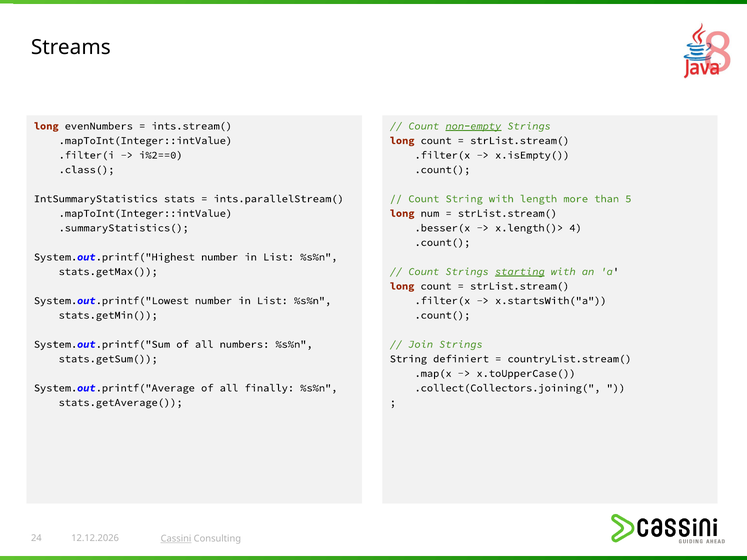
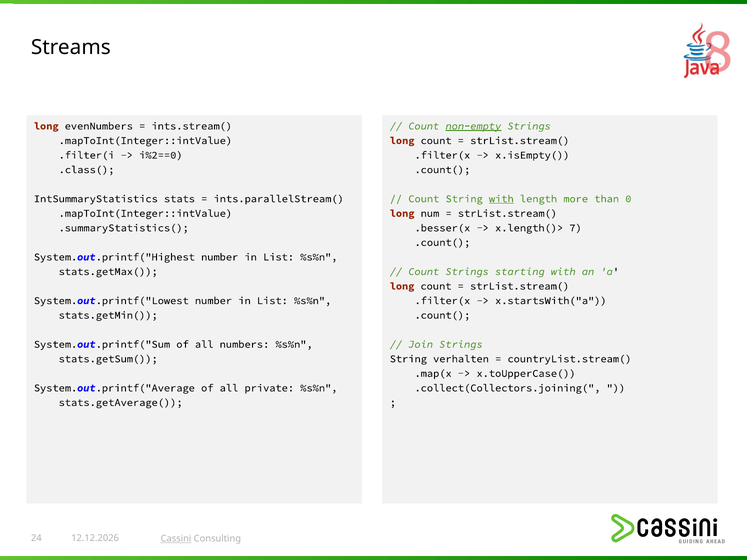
with underline: none -> present (501, 199)
5: 5 -> 0 (628, 199)
4: 4 -> 7 (576, 228)
starting underline: present -> none (520, 272)
definiert: definiert -> verhalten (461, 359)
finally: finally -> private (269, 388)
